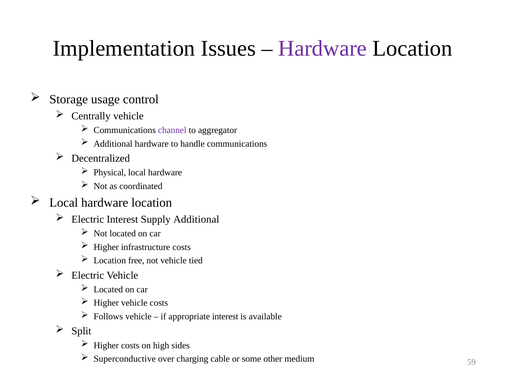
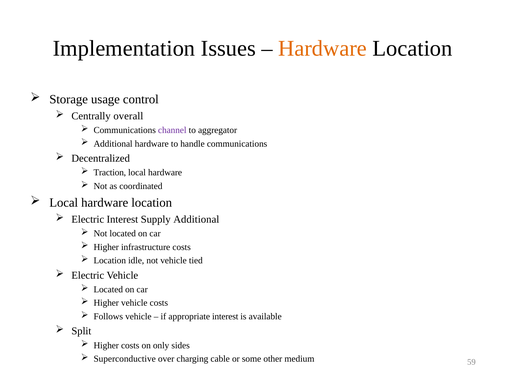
Hardware colour: purple -> orange (323, 48)
Centrally vehicle: vehicle -> overall (128, 116)
Physical: Physical -> Traction (110, 173)
free: free -> idle (136, 261)
high: high -> only (161, 346)
